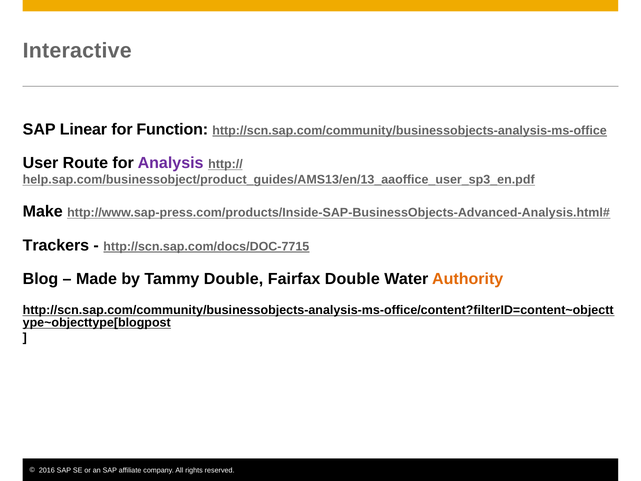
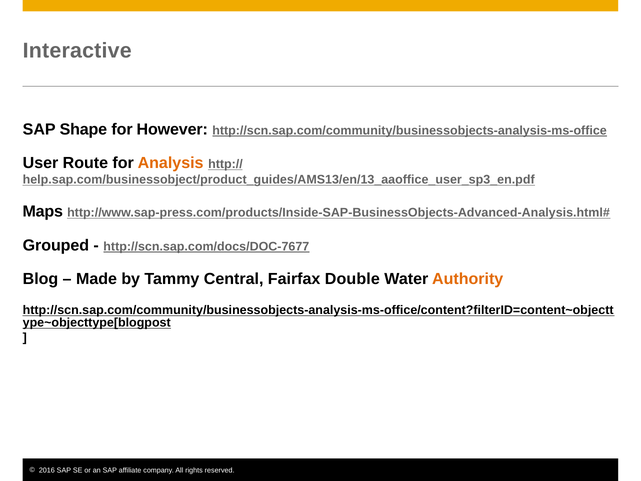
Linear: Linear -> Shape (83, 129)
Function: Function -> However (172, 129)
Analysis colour: purple -> orange (171, 163)
Make: Make -> Maps (43, 212)
Trackers: Trackers -> Grouped (56, 245)
http://scn.sap.com/docs/DOC-7715: http://scn.sap.com/docs/DOC-7715 -> http://scn.sap.com/docs/DOC-7677 (206, 246)
Tammy Double: Double -> Central (234, 279)
